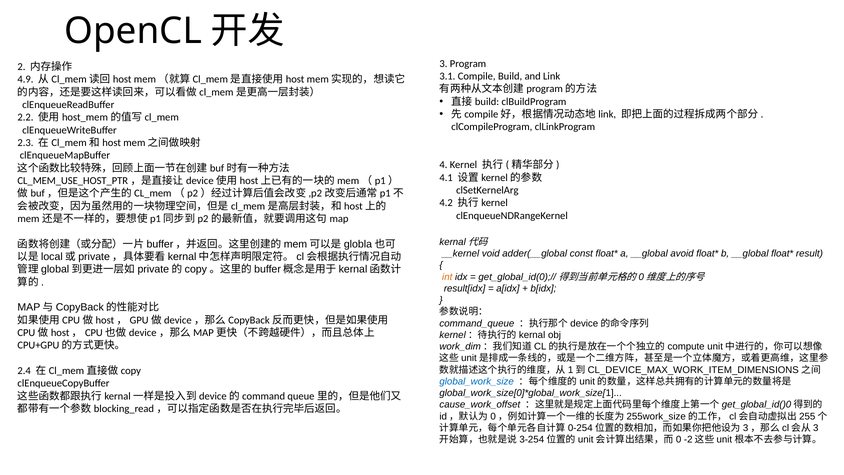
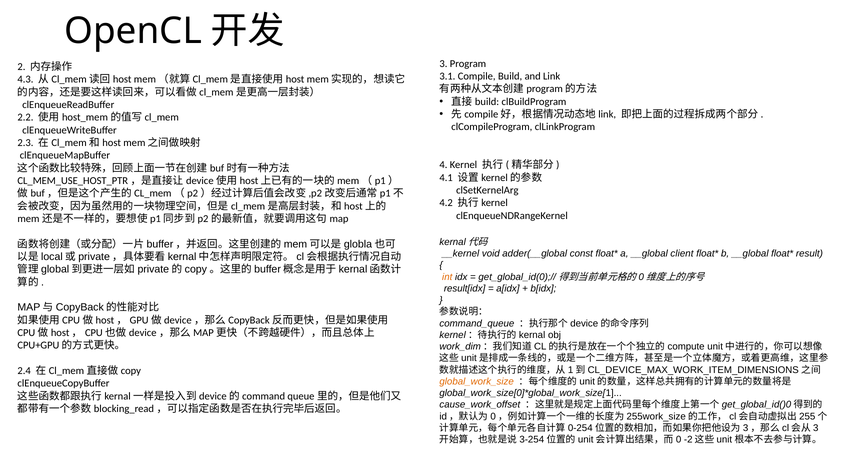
4.9: 4.9 -> 4.3 (25, 79)
avoid: avoid -> client (682, 254)
global_work_size colour: blue -> orange (477, 381)
